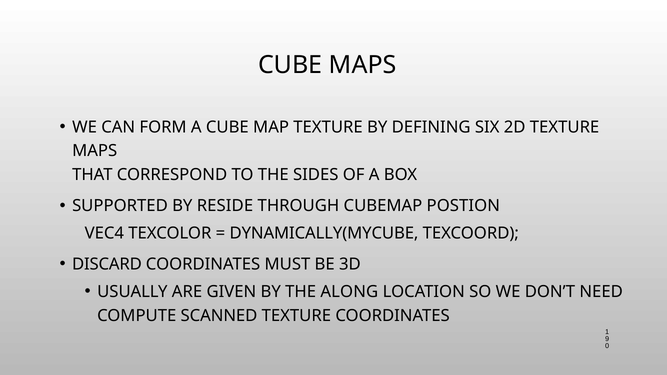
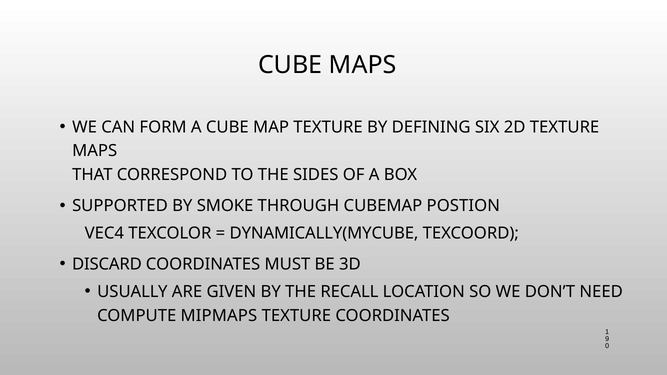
RESIDE: RESIDE -> SMOKE (225, 206)
ALONG: ALONG -> RECALL (349, 292)
SCANNED: SCANNED -> MIPMAPS (219, 316)
